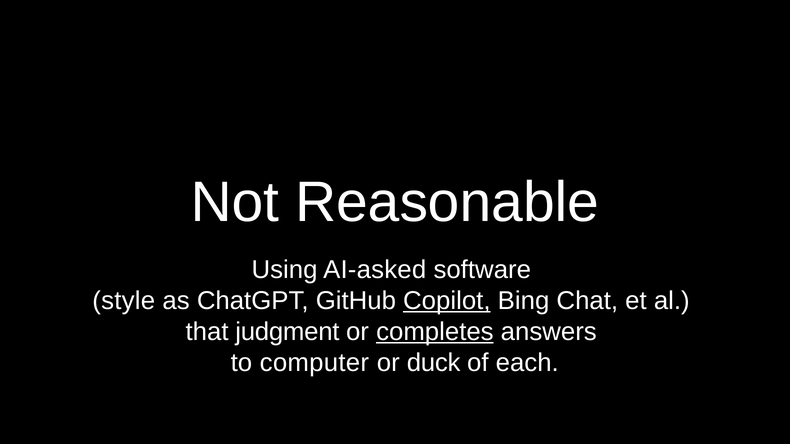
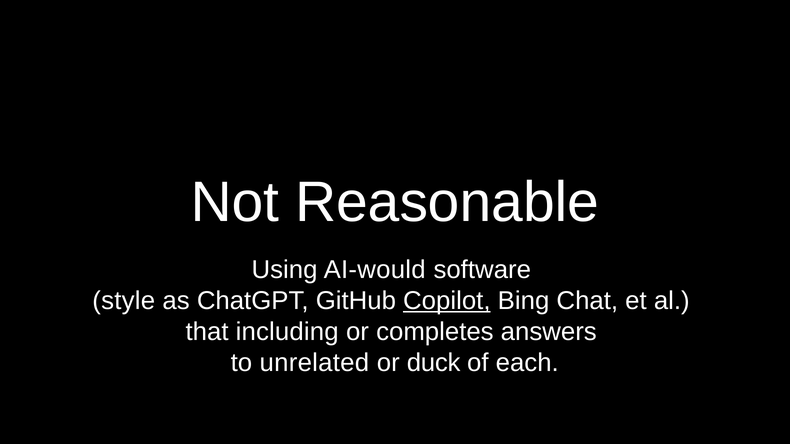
AI-asked: AI-asked -> AI-would (375, 270)
judgment: judgment -> including (287, 332)
completes underline: present -> none (435, 332)
computer: computer -> unrelated (314, 363)
